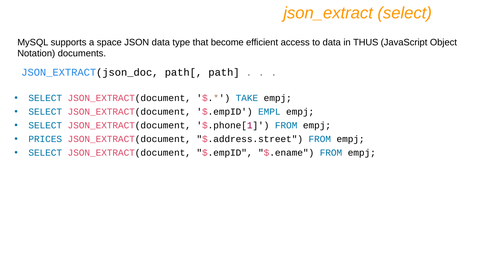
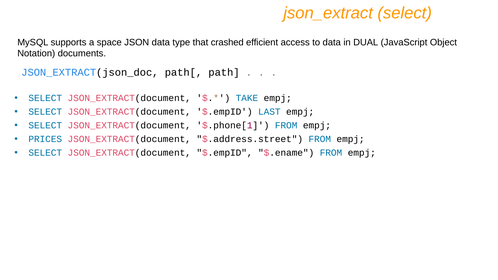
become: become -> crashed (227, 42)
THUS: THUS -> DUAL (366, 42)
EMPL: EMPL -> LAST (269, 112)
